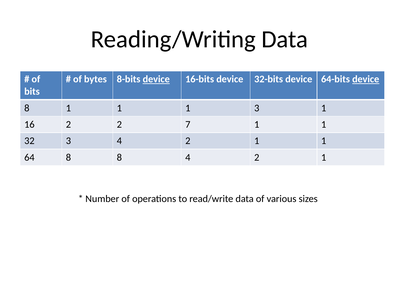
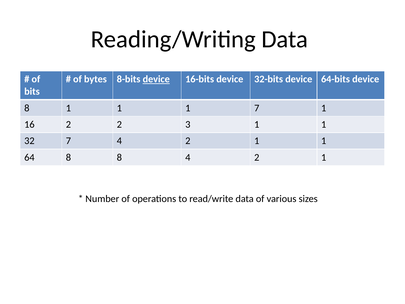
device underline: present -> none (366, 79)
1 3: 3 -> 7 (257, 108)
7: 7 -> 3 (188, 124)
32 3: 3 -> 7 (68, 141)
